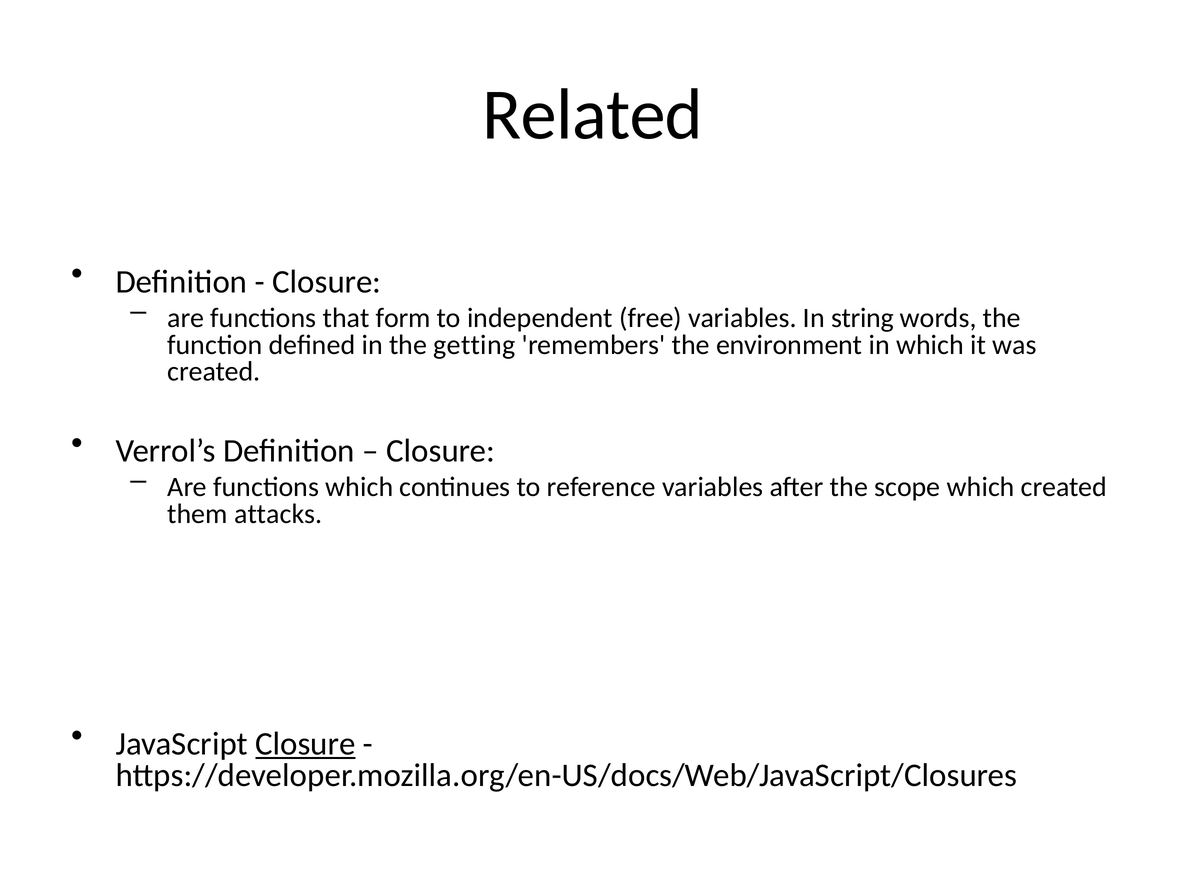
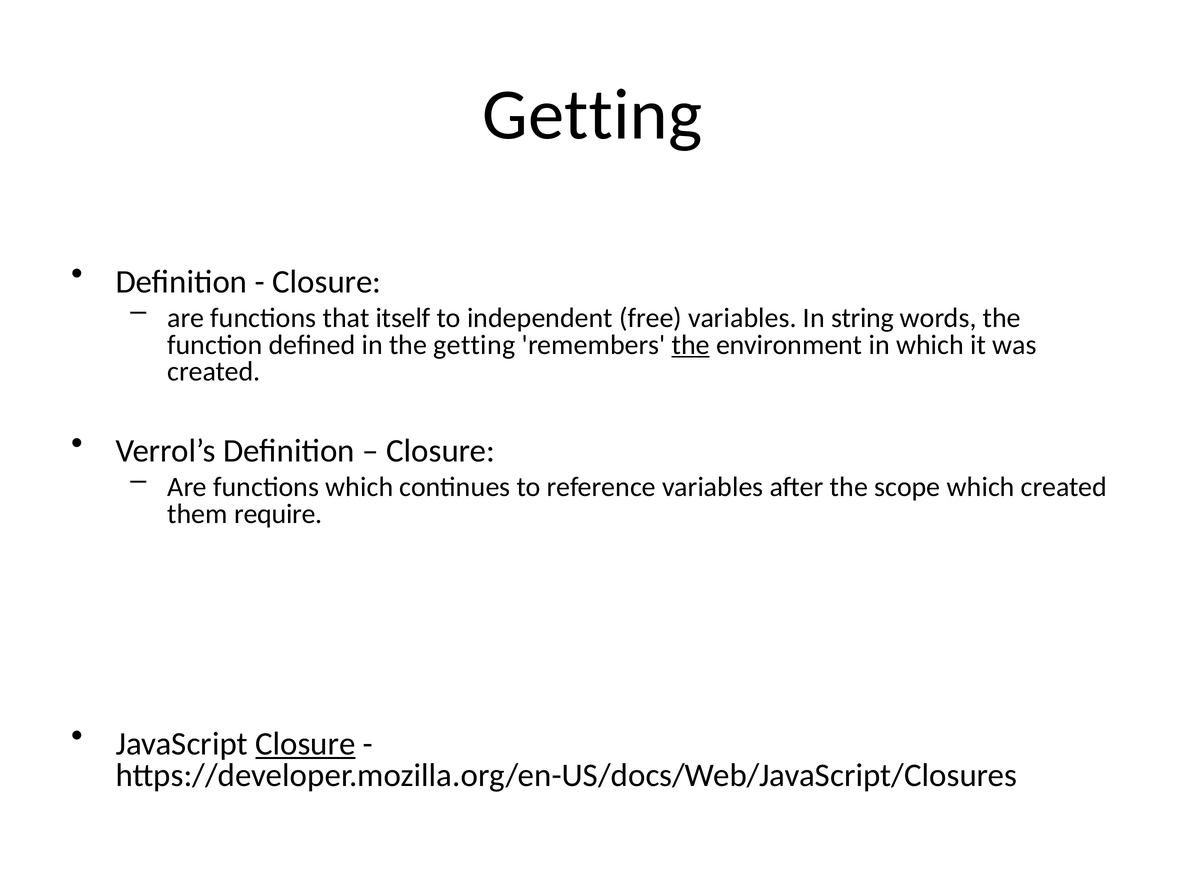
Related: Related -> Getting (592, 115)
form: form -> itself (403, 318)
the underline: none -> present (691, 345)
attacks: attacks -> require (278, 514)
